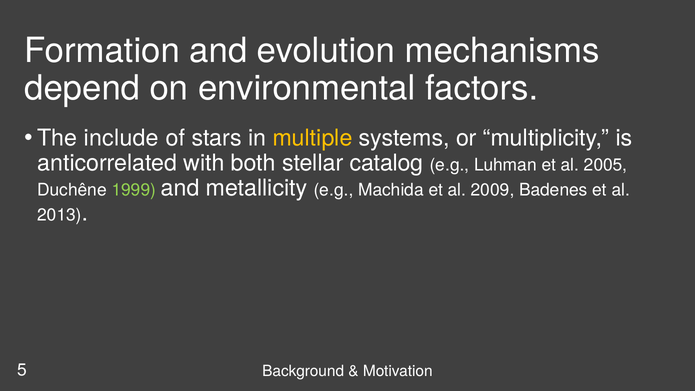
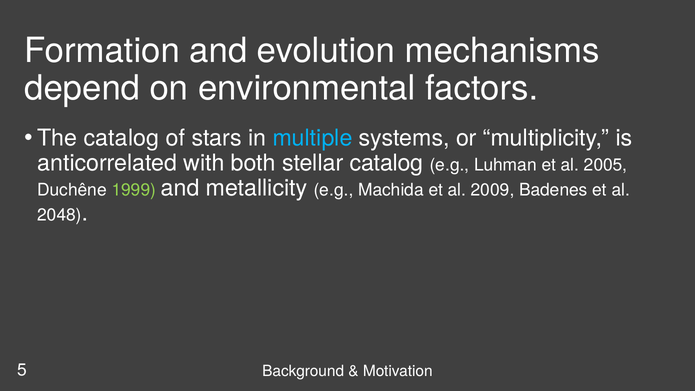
The include: include -> catalog (121, 138)
multiple colour: yellow -> light blue (313, 138)
2013: 2013 -> 2048 (60, 215)
